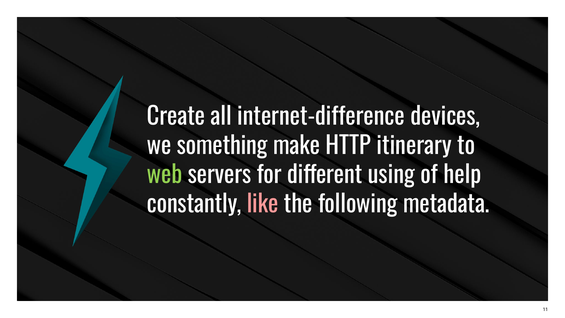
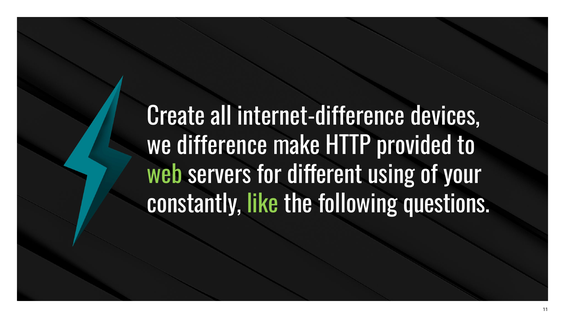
something: something -> difference (222, 146)
itinerary: itinerary -> provided (414, 146)
help: help -> your (463, 175)
like colour: pink -> light green (263, 204)
metadata: metadata -> questions (446, 204)
